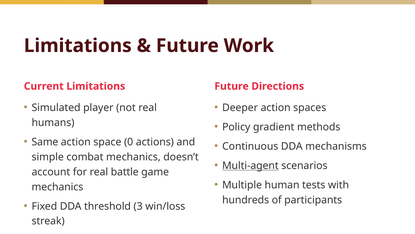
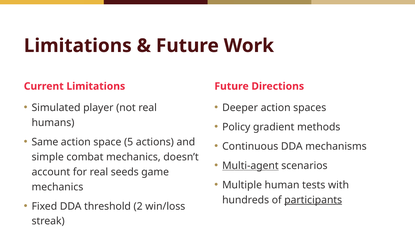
0: 0 -> 5 (129, 142)
battle: battle -> seeds (125, 172)
participants underline: none -> present (313, 199)
3: 3 -> 2 (138, 206)
